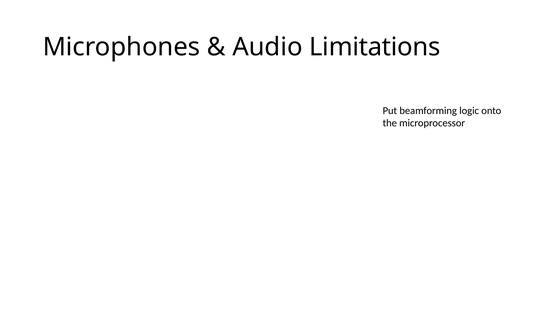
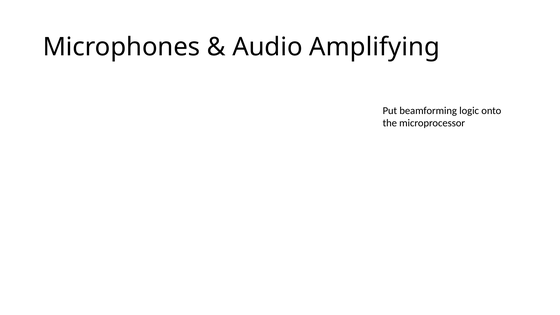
Limitations: Limitations -> Amplifying (375, 47)
